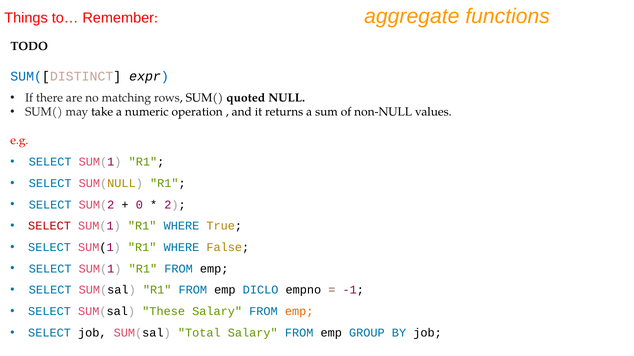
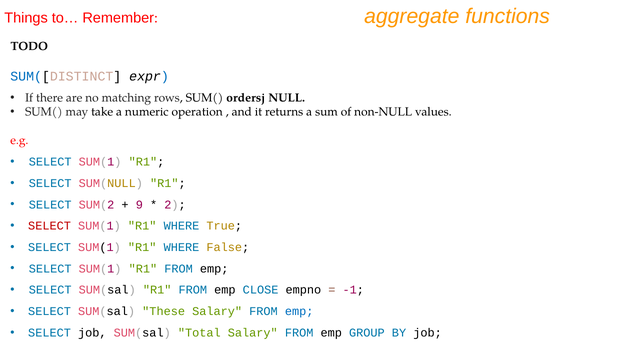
quoted: quoted -> ordersj (246, 98)
0: 0 -> 9 (139, 205)
DICLO: DICLO -> CLOSE (261, 291)
emp colour: orange -> blue (299, 312)
